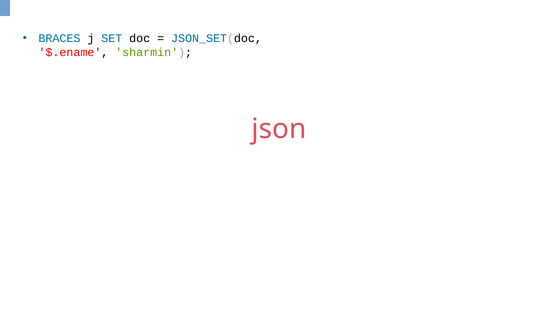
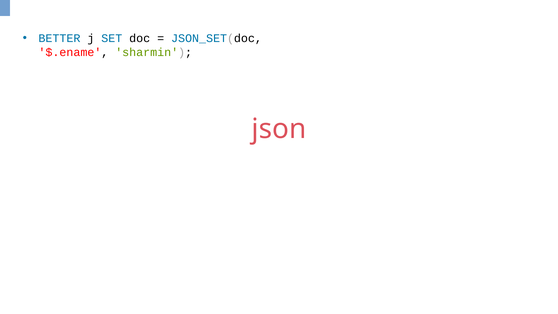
BRACES: BRACES -> BETTER (59, 38)
